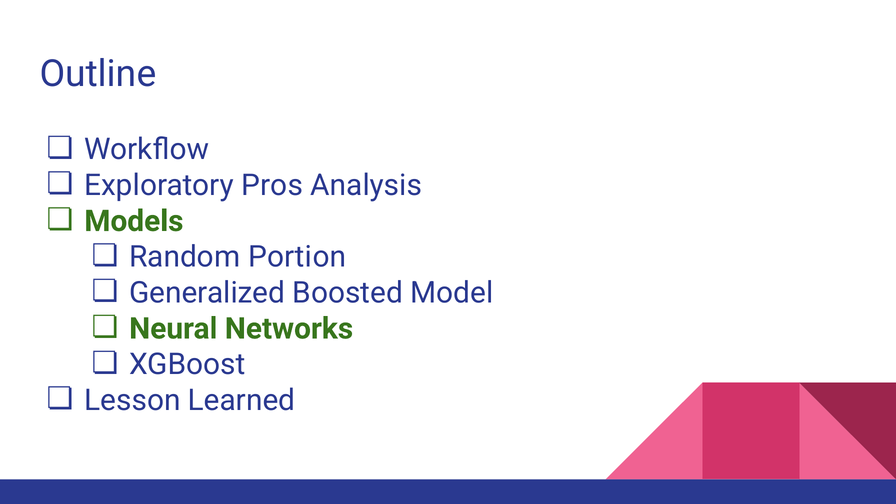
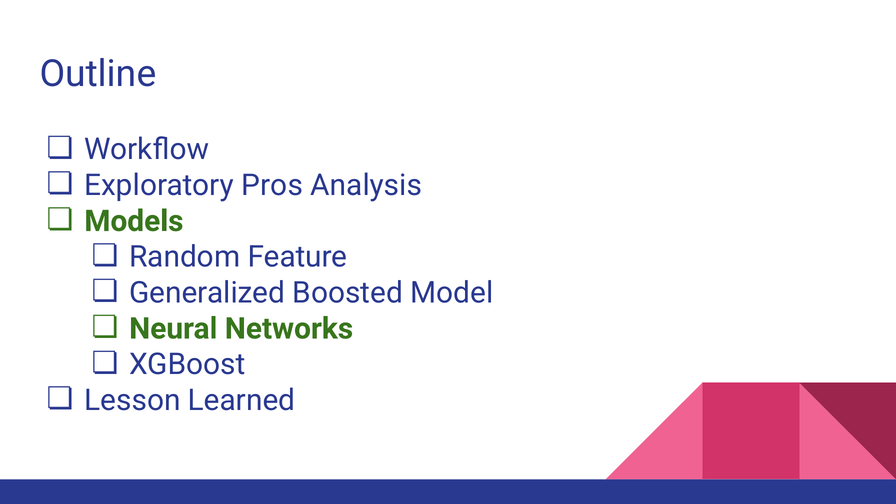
Portion: Portion -> Feature (297, 257)
